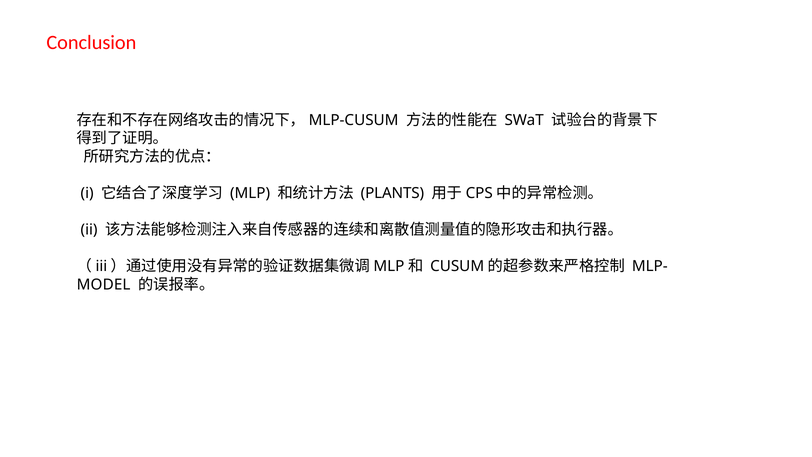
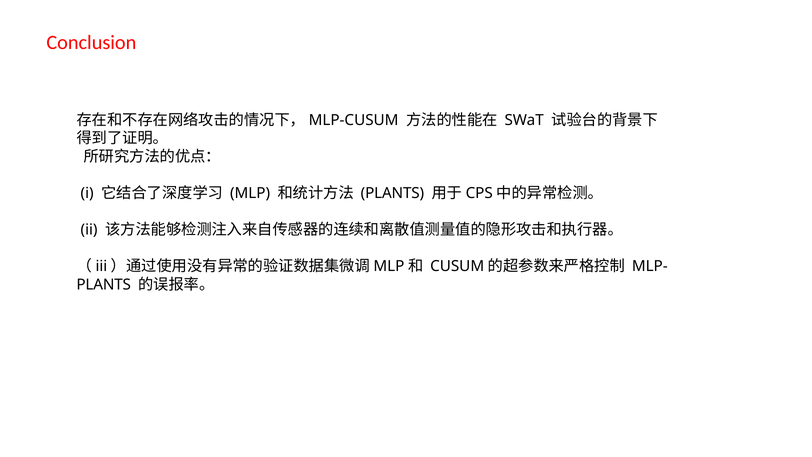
MODEL: MODEL -> PLANTS (104, 284)
